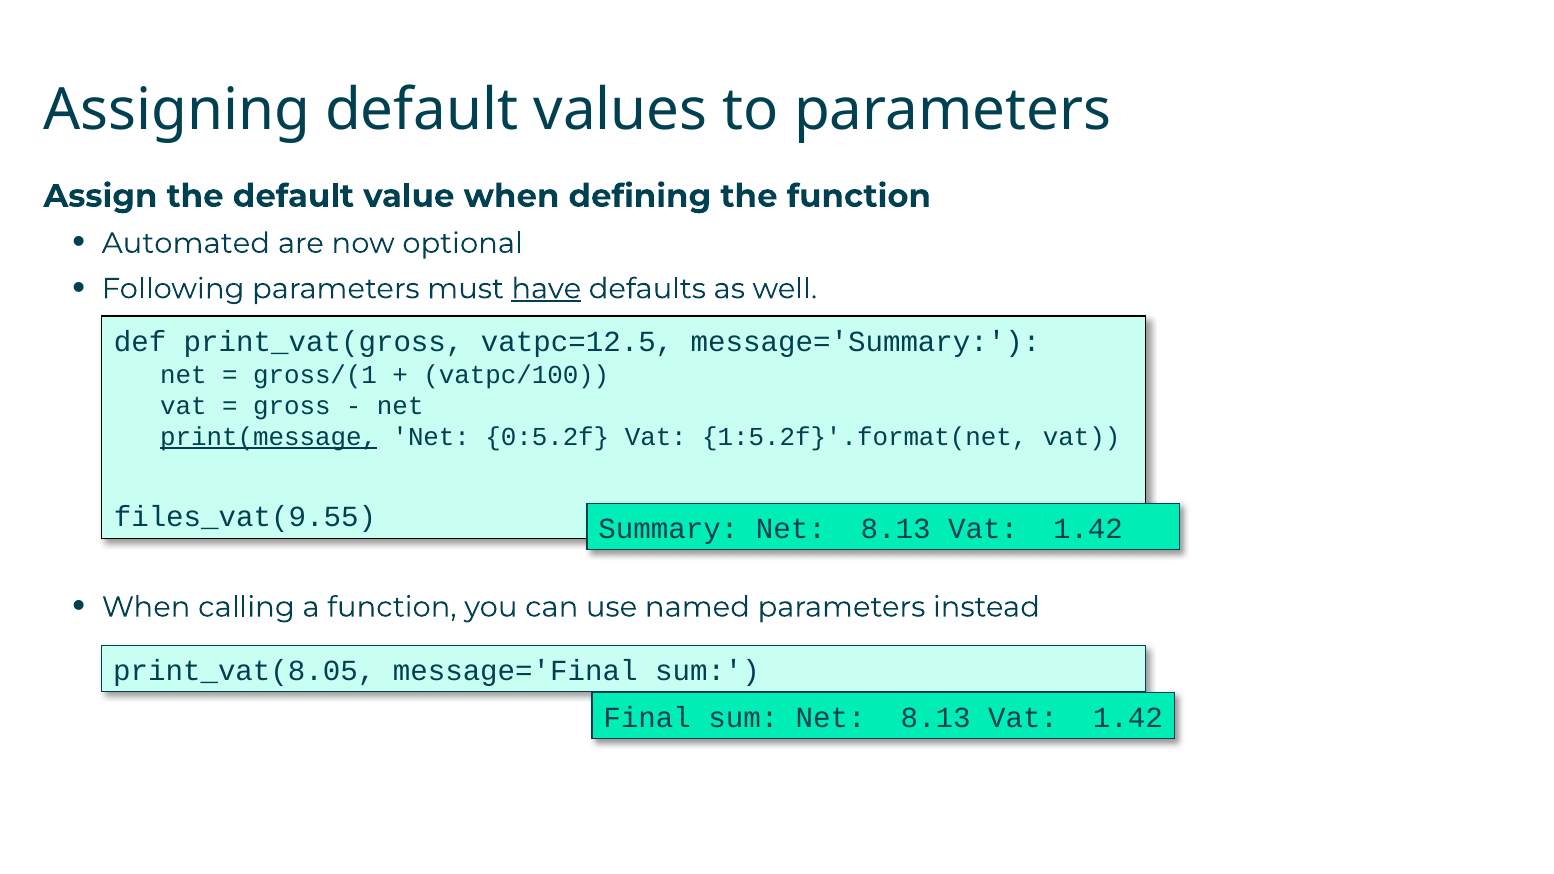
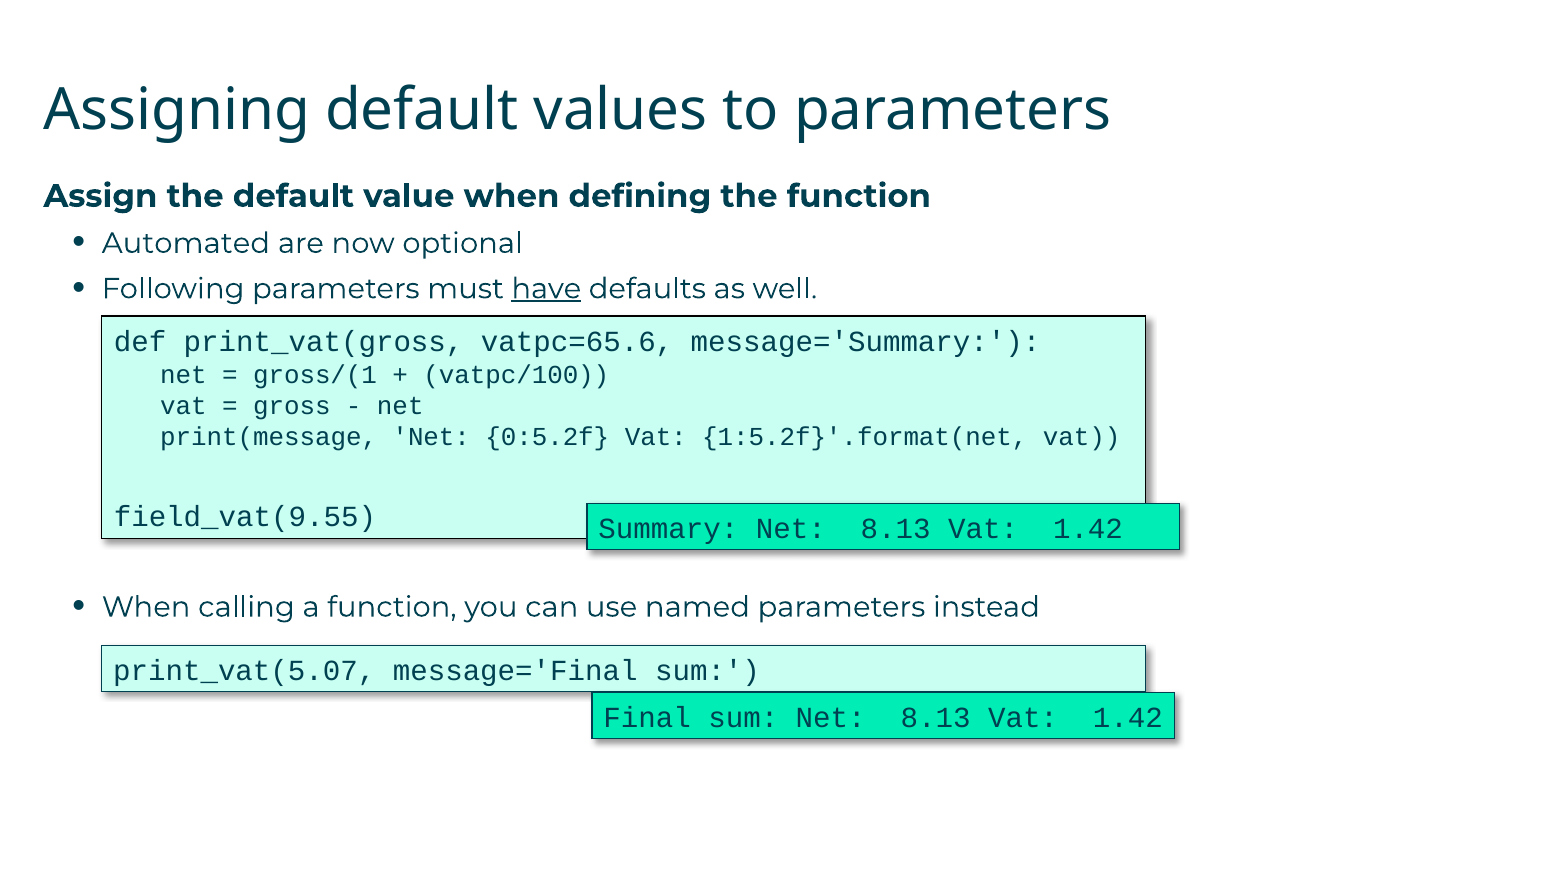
vatpc=12.5: vatpc=12.5 -> vatpc=65.6 (577, 342)
print(message underline: present -> none (269, 437)
files_vat(9.55: files_vat(9.55 -> field_vat(9.55 (245, 517)
print_vat(8.05: print_vat(8.05 -> print_vat(5.07 (244, 670)
